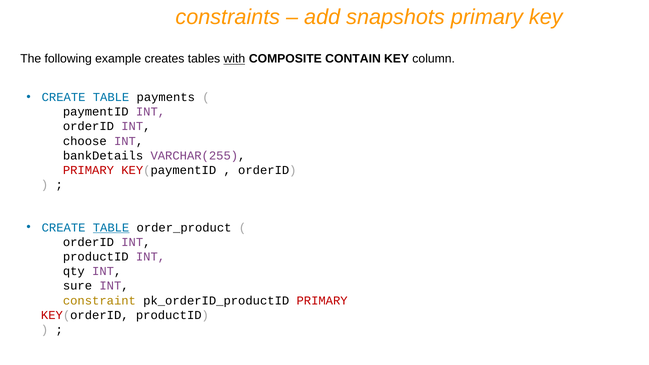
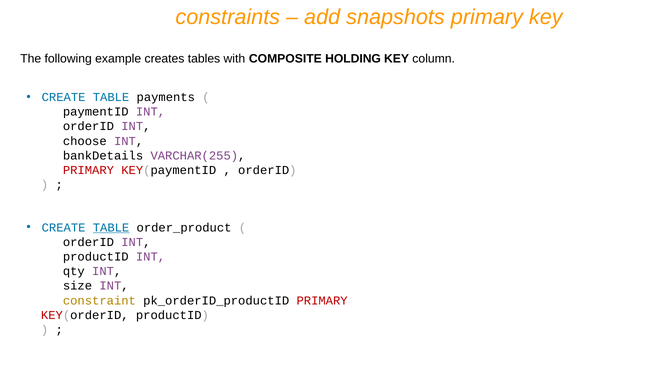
with underline: present -> none (234, 59)
CONTAIN: CONTAIN -> HOLDING (353, 59)
sure: sure -> size (77, 286)
